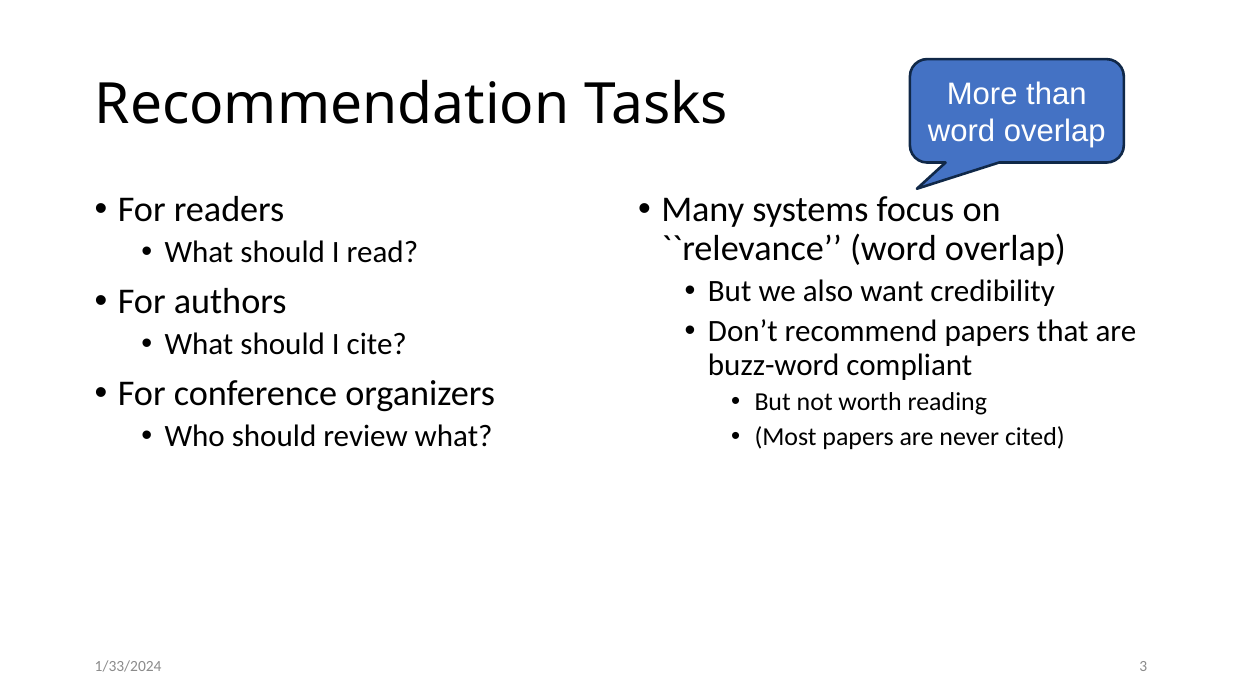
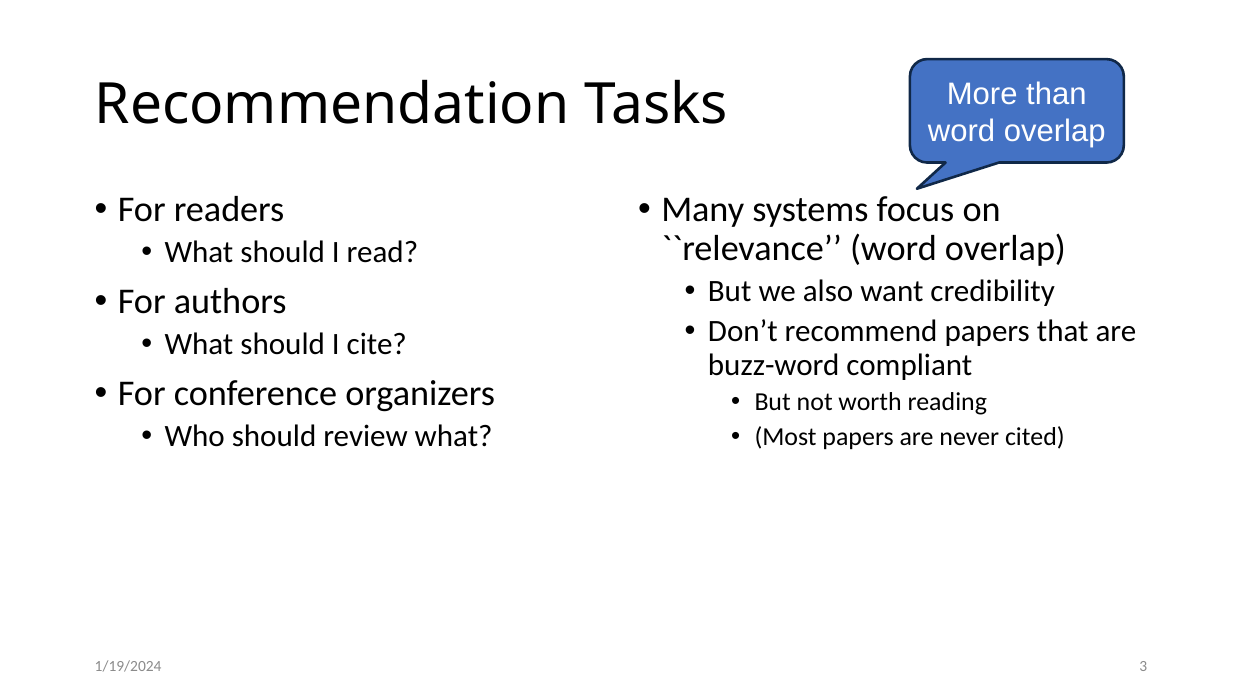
1/33/2024: 1/33/2024 -> 1/19/2024 (128, 667)
